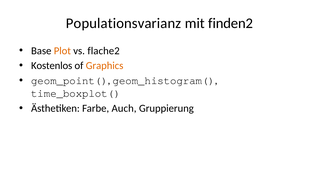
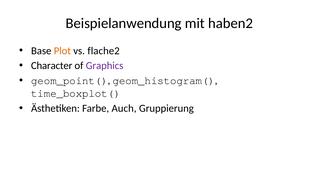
Populationsvarianz: Populationsvarianz -> Beispielanwendung (124, 23)
finden2: finden2 -> haben2 (231, 23)
Kostenlos: Kostenlos -> Character (52, 65)
Graphics colour: orange -> purple (105, 65)
